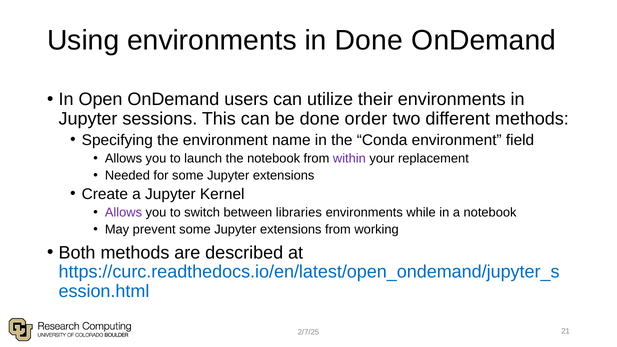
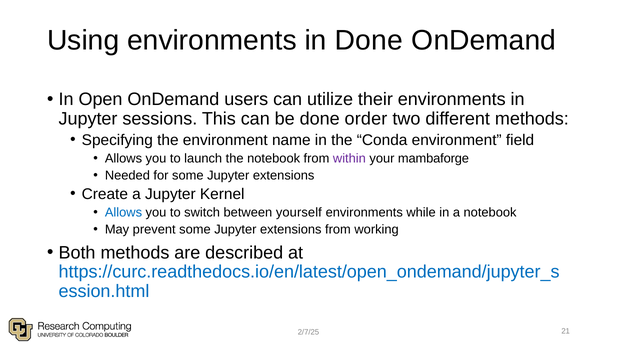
replacement: replacement -> mambaforge (433, 158)
Allows colour: purple -> blue (123, 213)
libraries: libraries -> yourself (299, 213)
